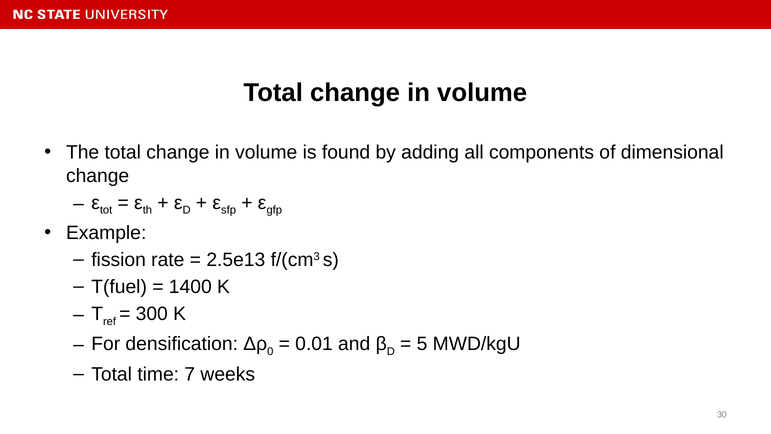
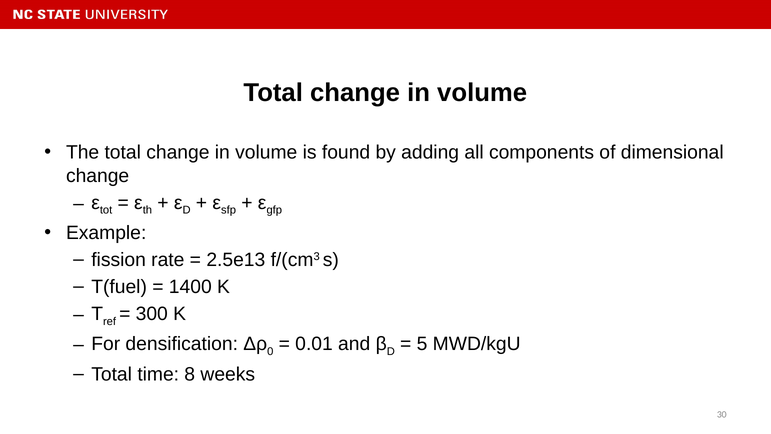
7: 7 -> 8 (190, 374)
